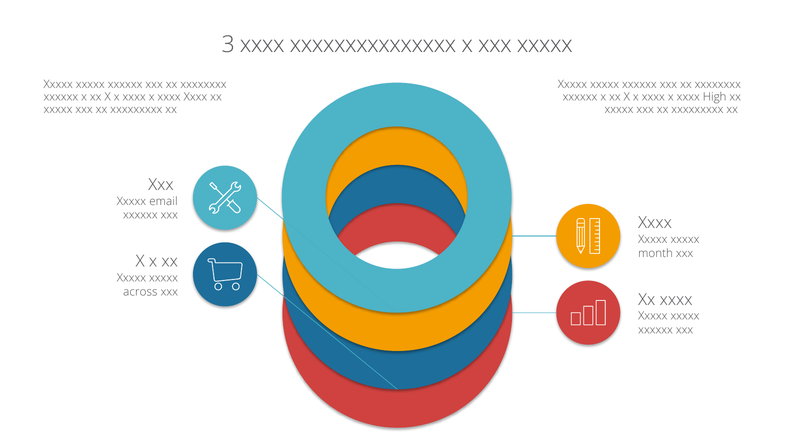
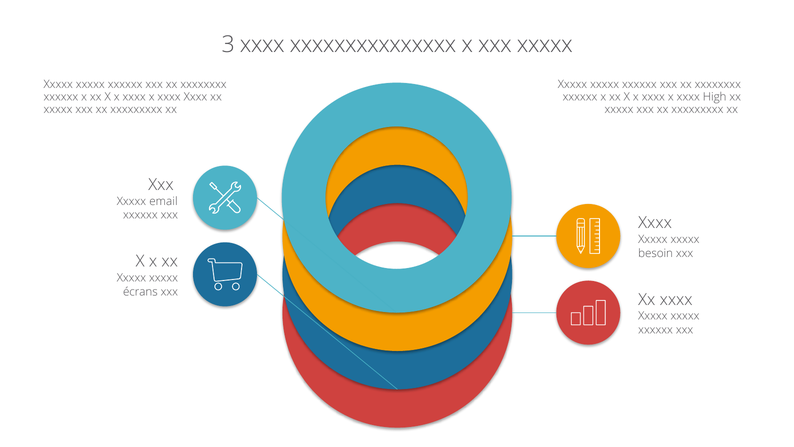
month: month -> besoin (656, 253)
across: across -> écrans (140, 292)
